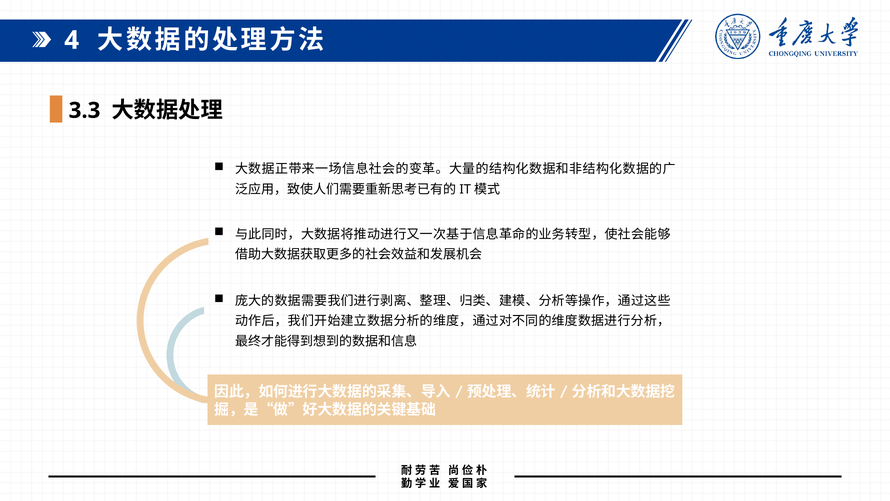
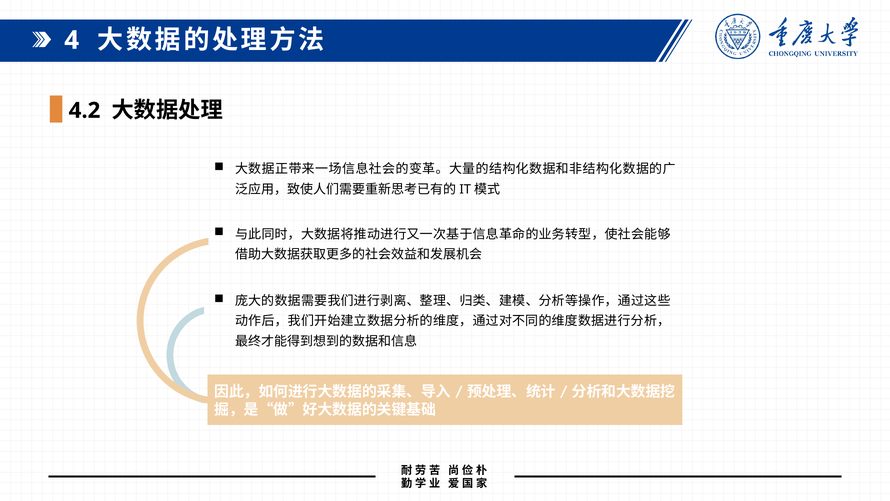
3.3: 3.3 -> 4.2 (85, 110)
